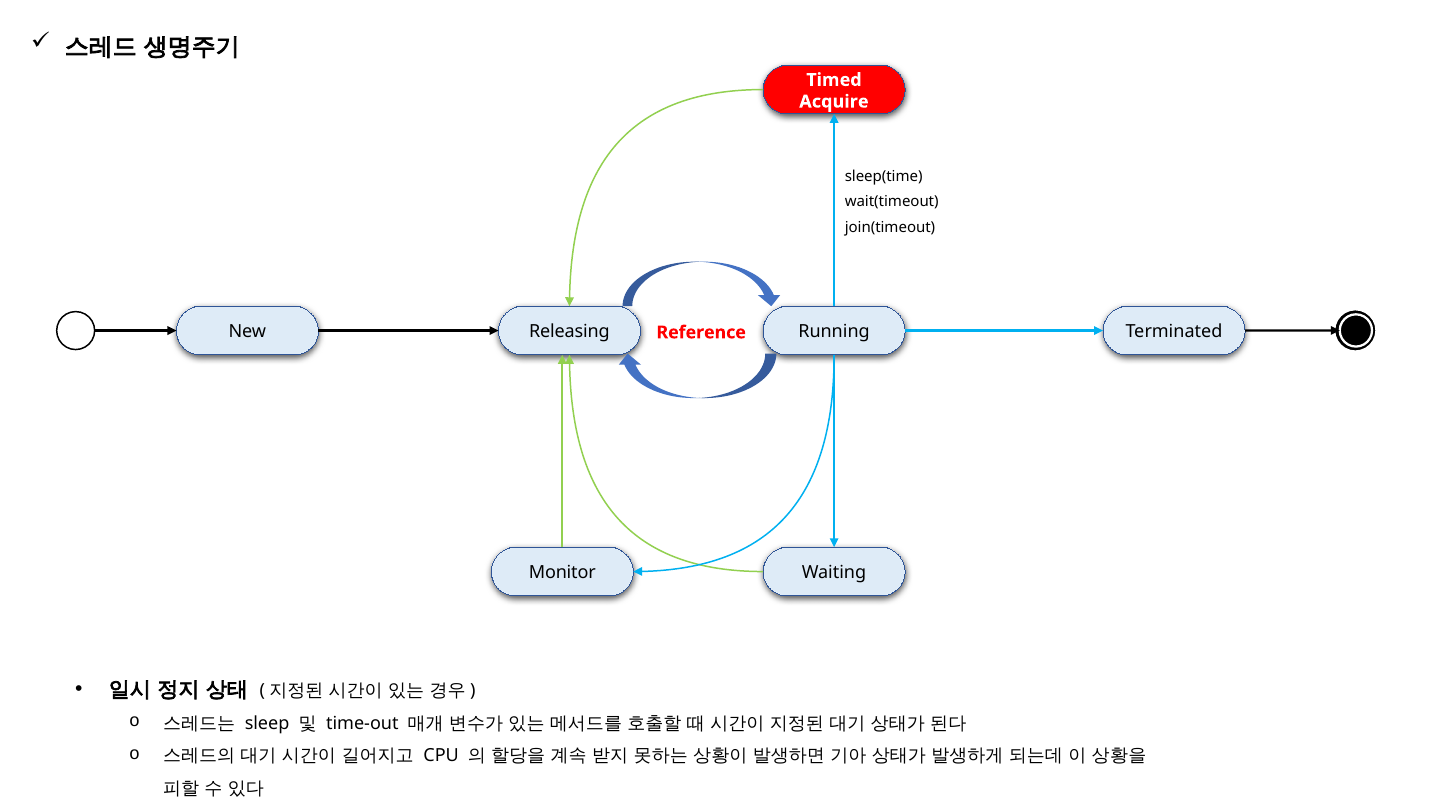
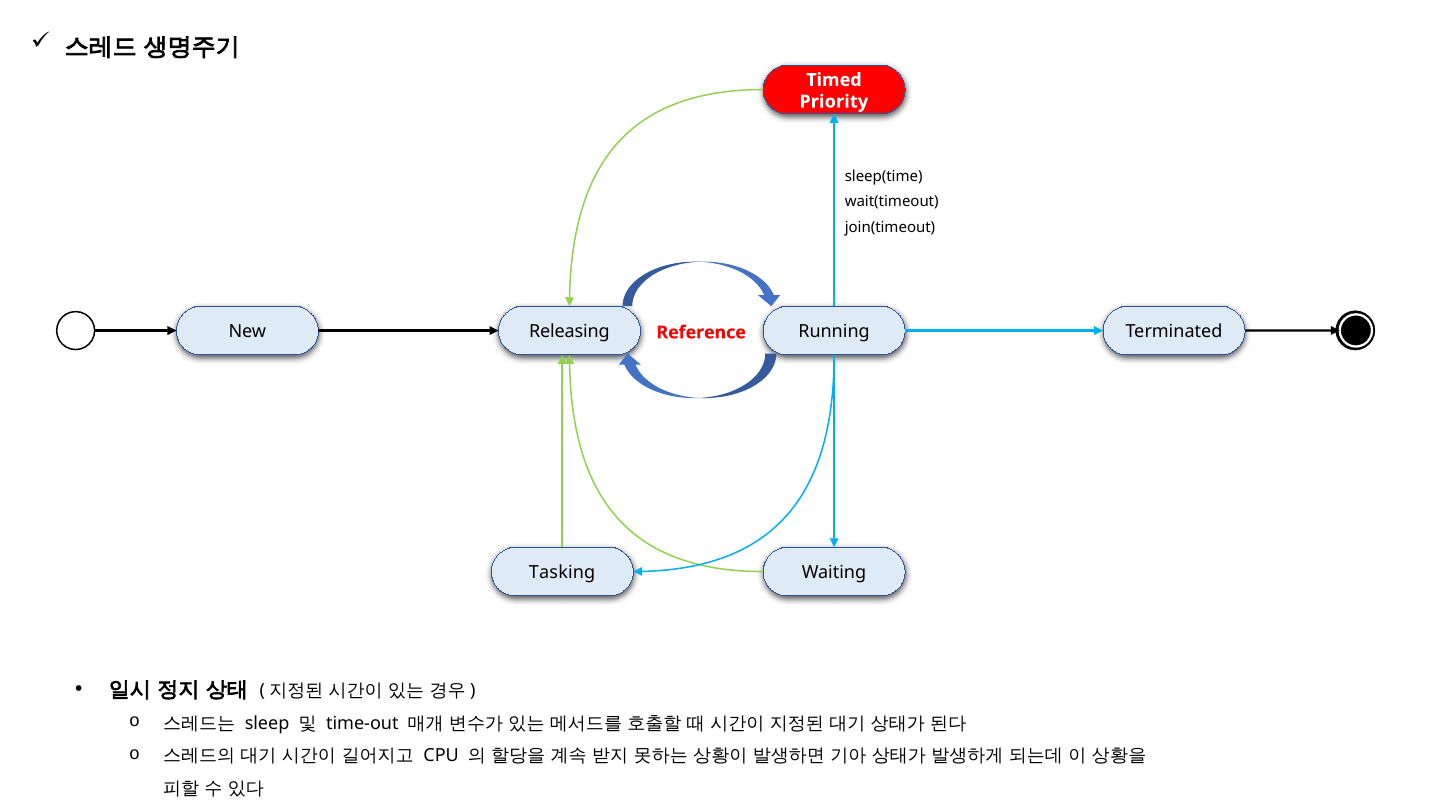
Acquire: Acquire -> Priority (834, 102)
Monitor: Monitor -> Tasking (562, 573)
